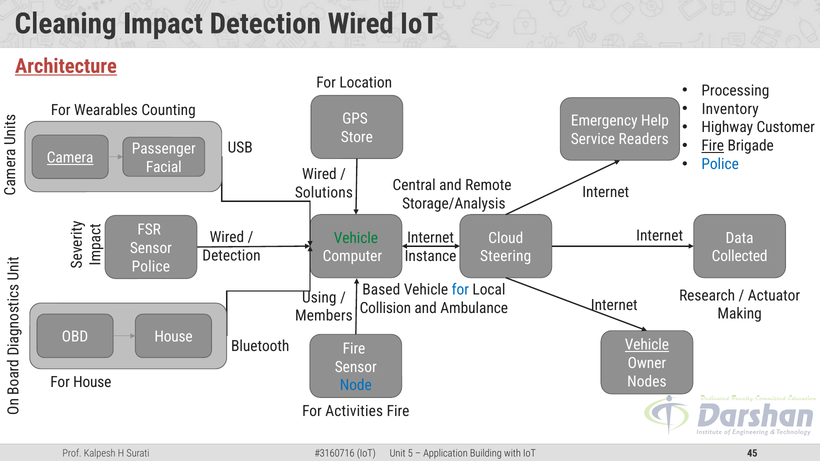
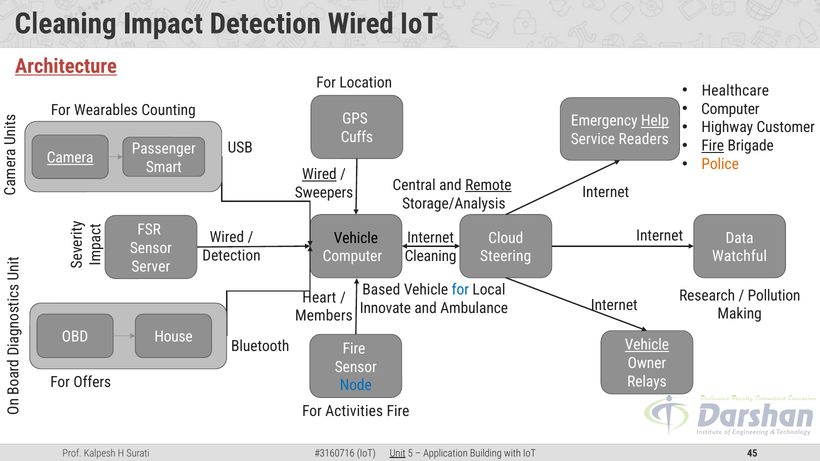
Processing: Processing -> Healthcare (735, 91)
Inventory: Inventory -> Computer (730, 109)
Help underline: none -> present (655, 121)
Store: Store -> Cuffs (357, 137)
Police colour: blue -> orange (720, 164)
Facial: Facial -> Smart (164, 167)
Wired underline: none -> present (319, 174)
Remote underline: none -> present (488, 185)
Solutions: Solutions -> Sweepers (324, 193)
Vehicle colour: green -> black (356, 238)
Instance: Instance -> Cleaning (431, 256)
Collected: Collected -> Watchful (740, 257)
Police: Police -> Server (151, 267)
Actuator: Actuator -> Pollution (774, 296)
Using: Using -> Heart (319, 298)
Collision: Collision -> Innovate (385, 308)
Nodes: Nodes -> Relays (647, 382)
For House: House -> Offers (92, 383)
Unit underline: none -> present (398, 453)
